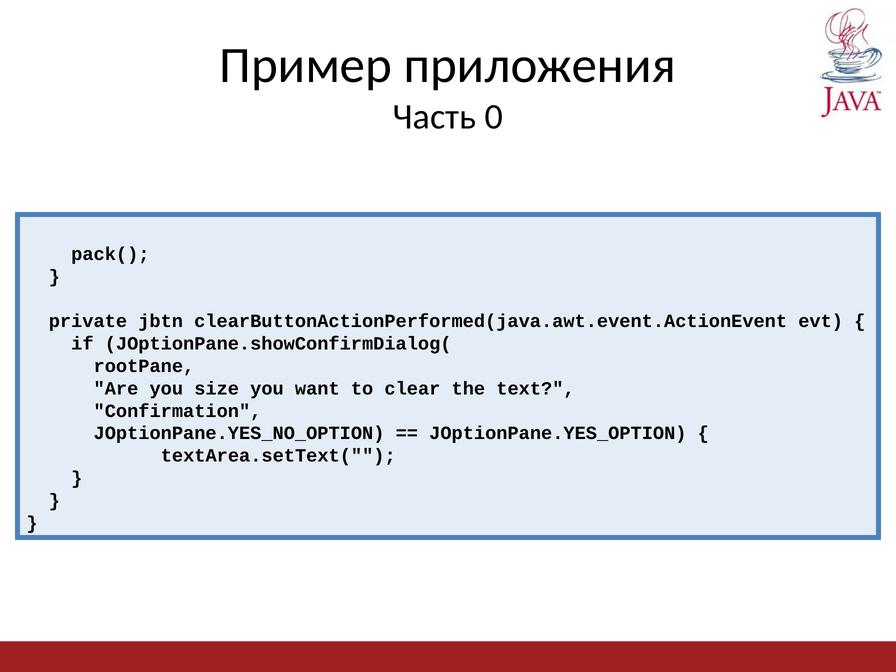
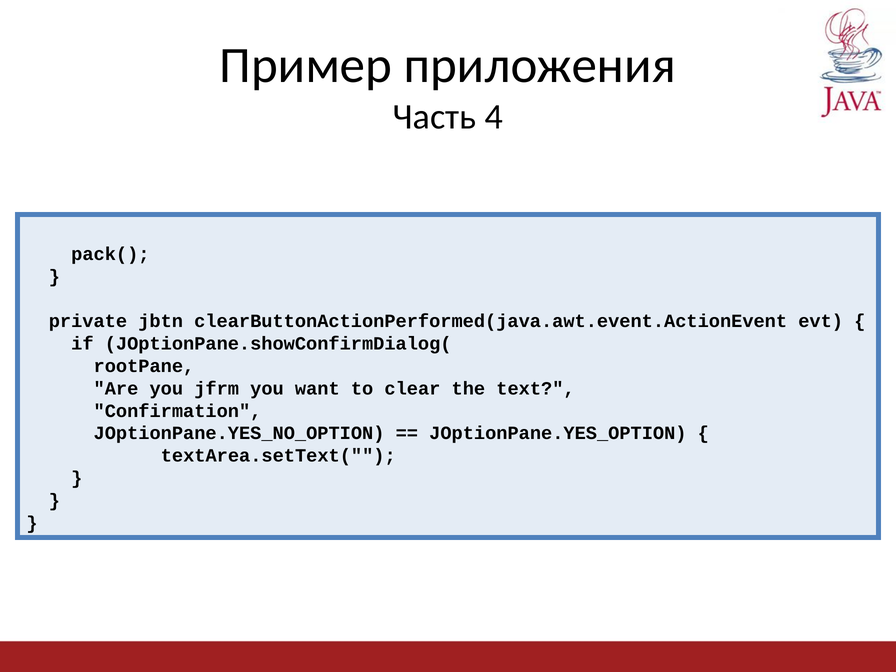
0: 0 -> 4 (494, 117)
size: size -> jfrm (217, 389)
